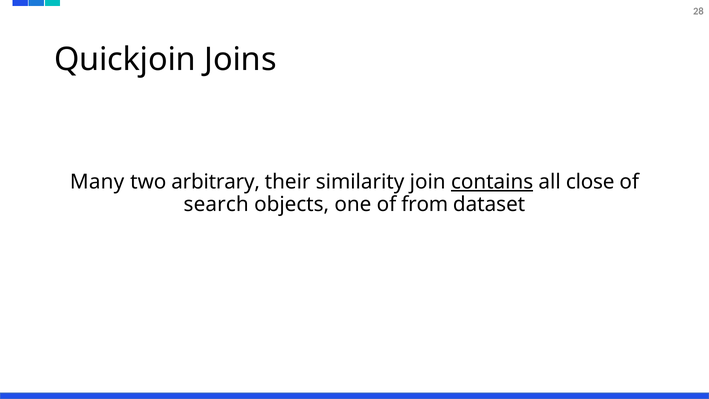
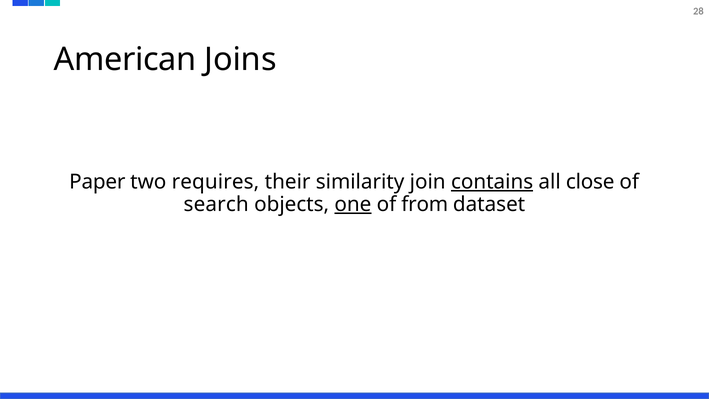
Quickjoin: Quickjoin -> American (125, 60)
Many: Many -> Paper (97, 182)
arbitrary: arbitrary -> requires (215, 182)
one underline: none -> present (353, 204)
